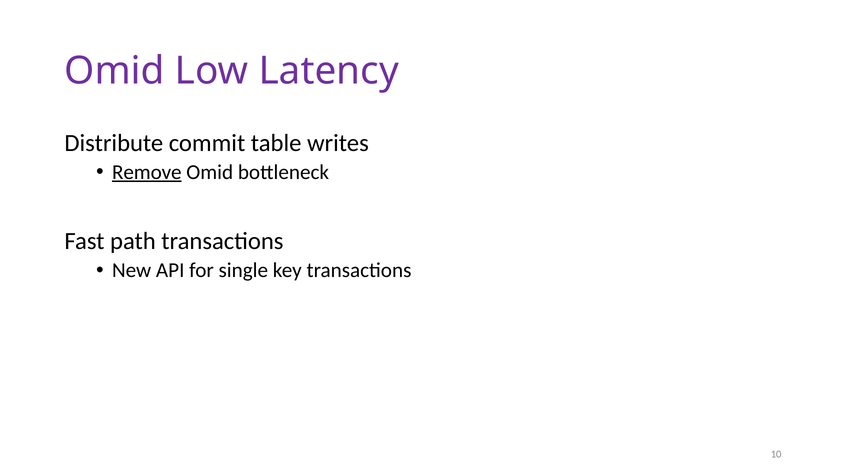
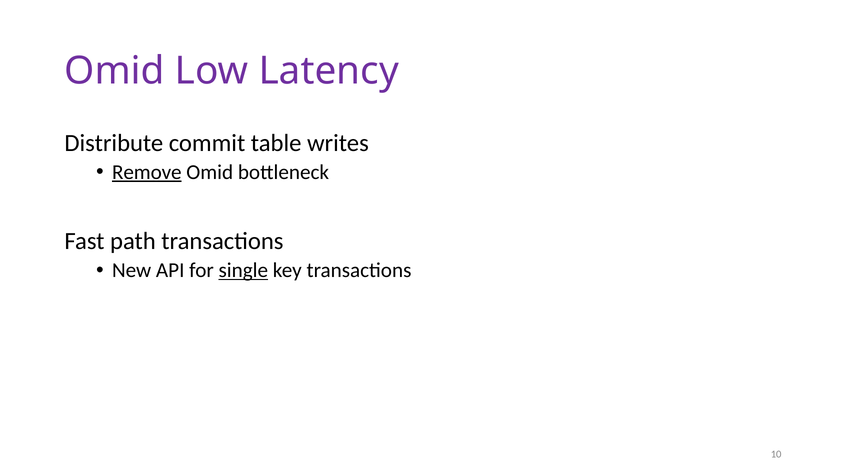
single underline: none -> present (243, 270)
